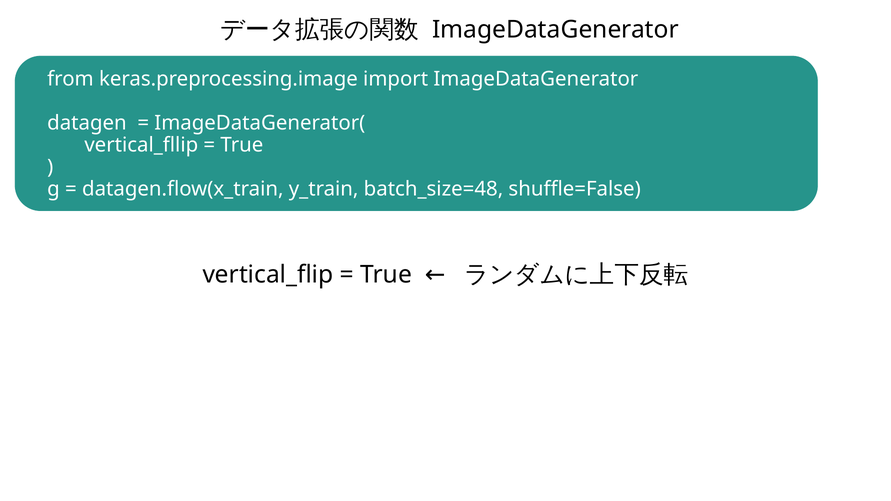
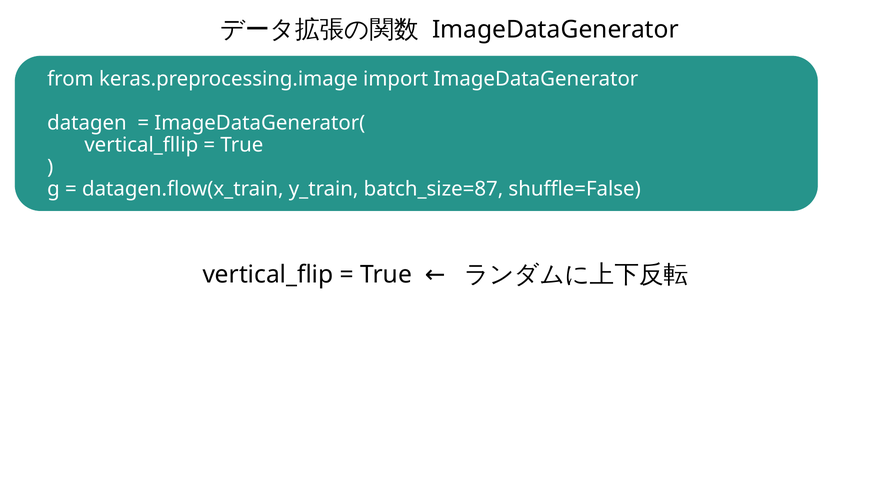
batch_size=48: batch_size=48 -> batch_size=87 (433, 189)
